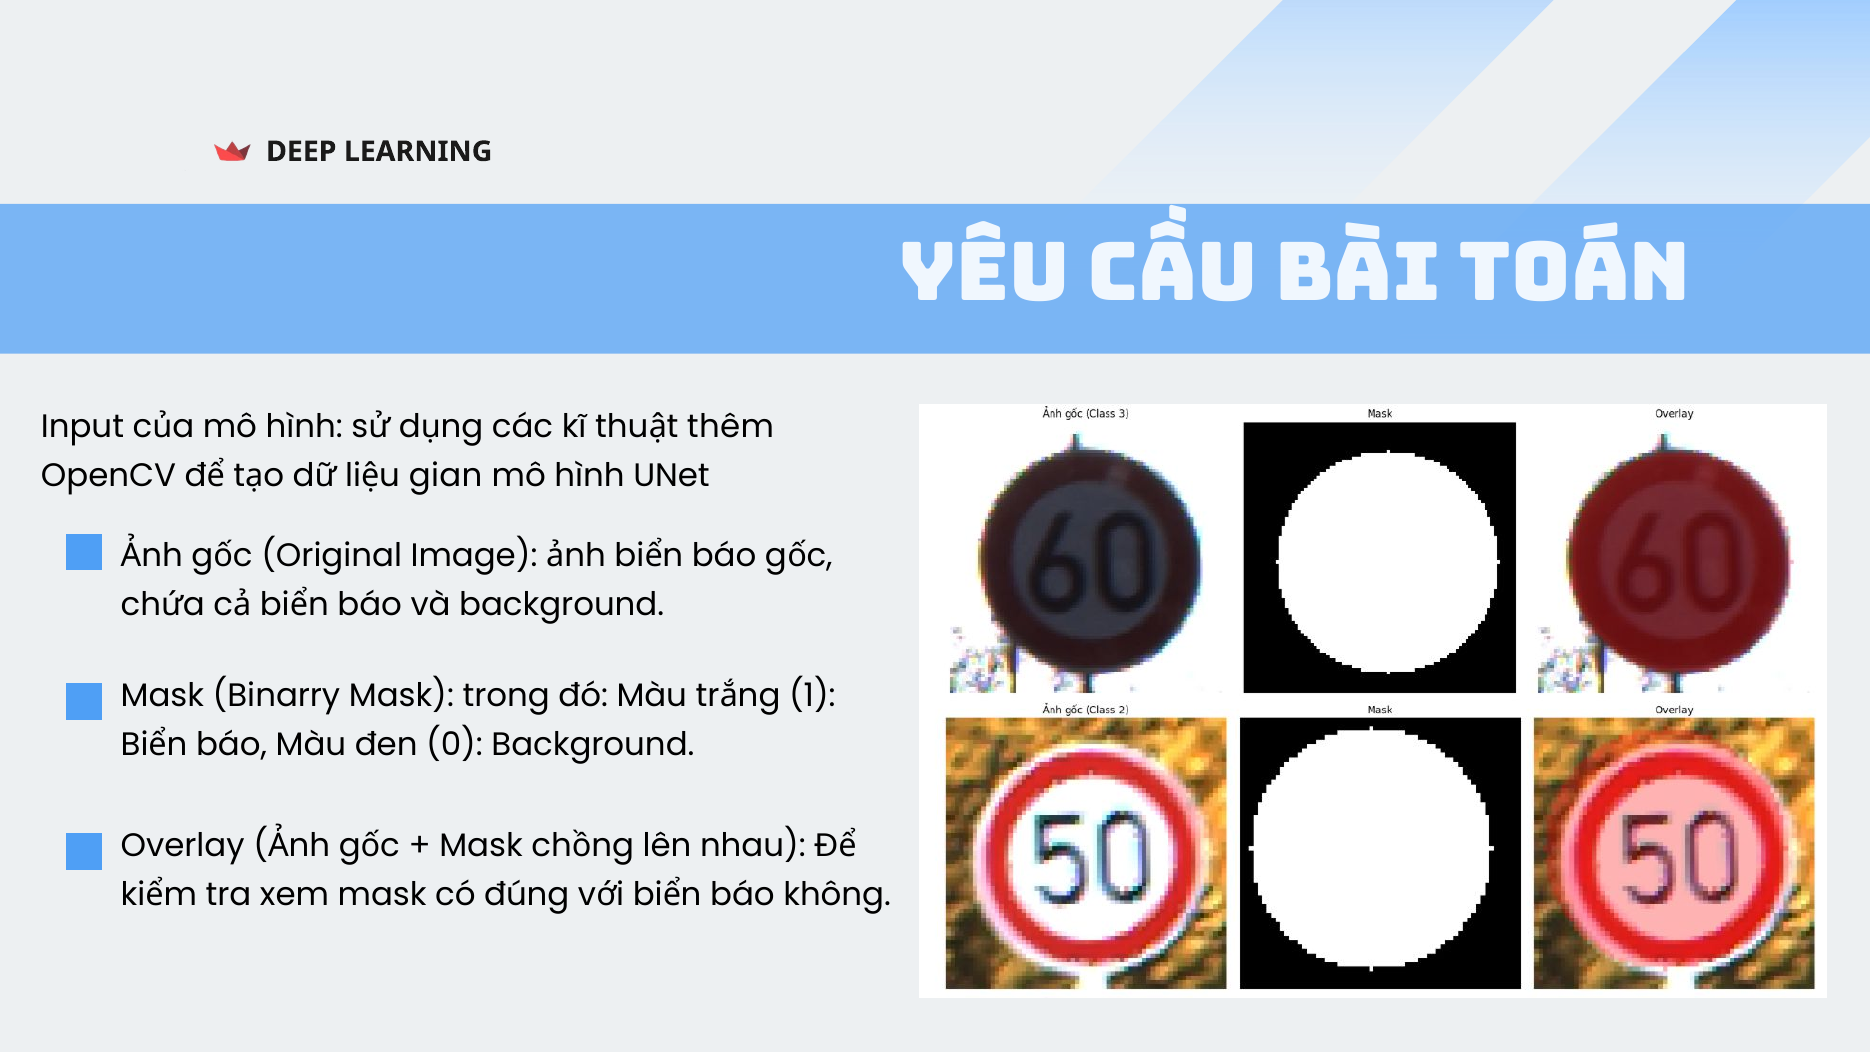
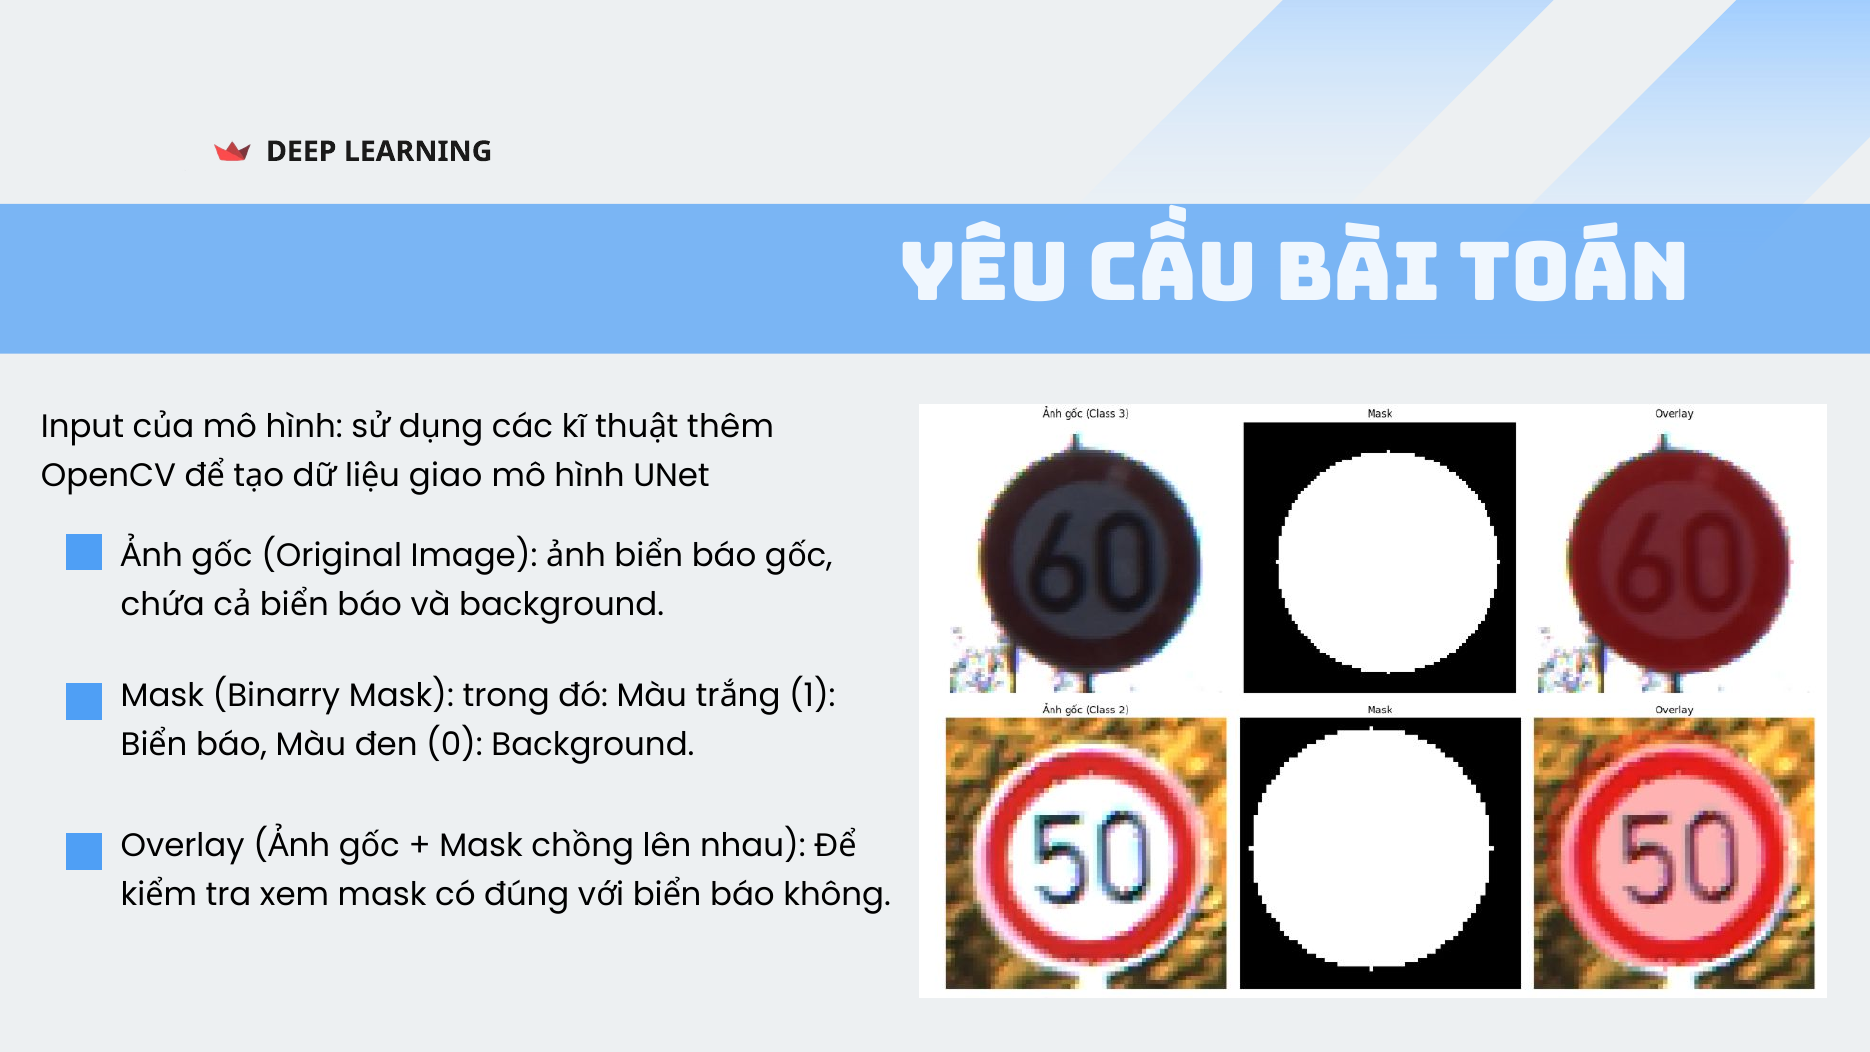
gian: gian -> giao (446, 475)
